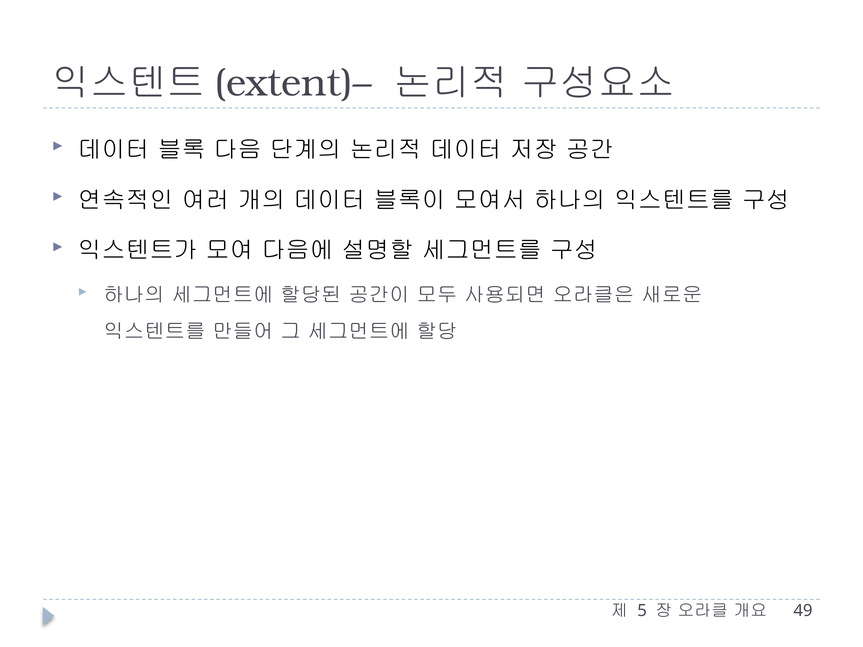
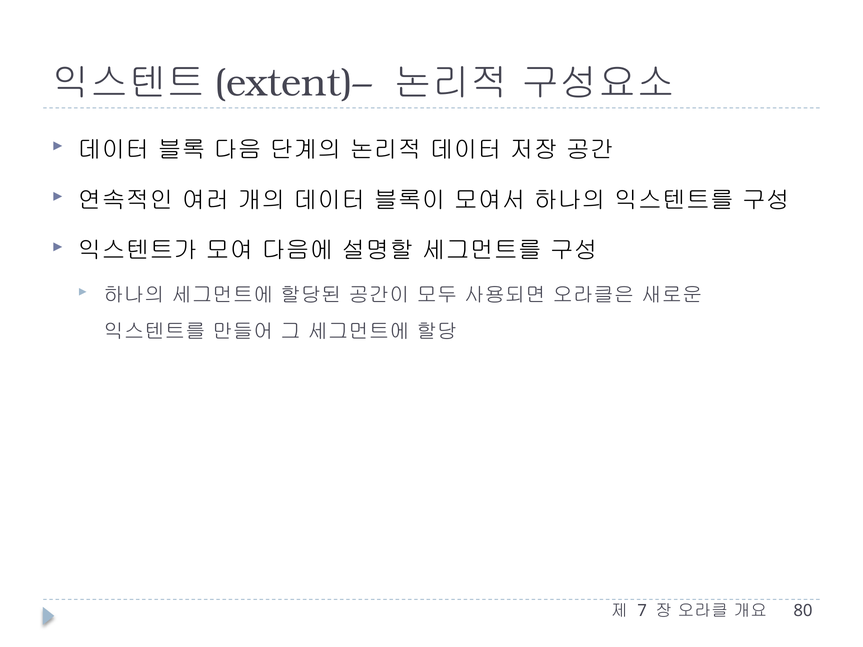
5: 5 -> 7 (642, 611)
49: 49 -> 80 (803, 611)
